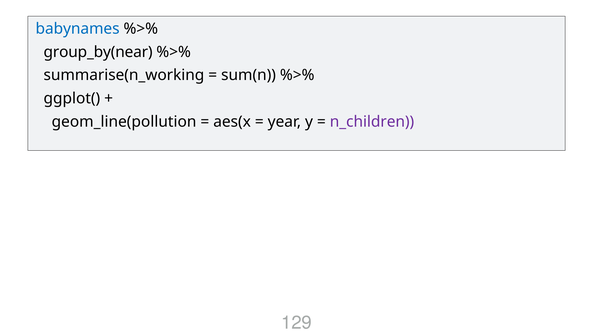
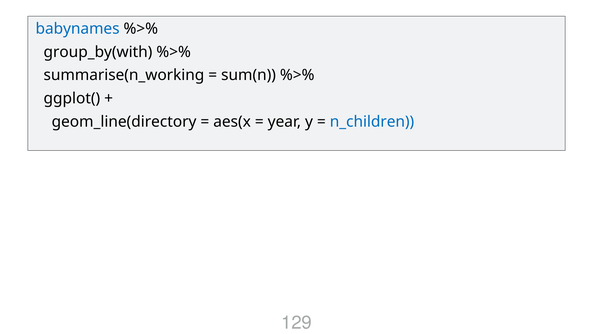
group_by(near: group_by(near -> group_by(with (98, 52)
geom_line(pollution: geom_line(pollution -> geom_line(directory (124, 121)
n_children colour: purple -> blue (372, 121)
